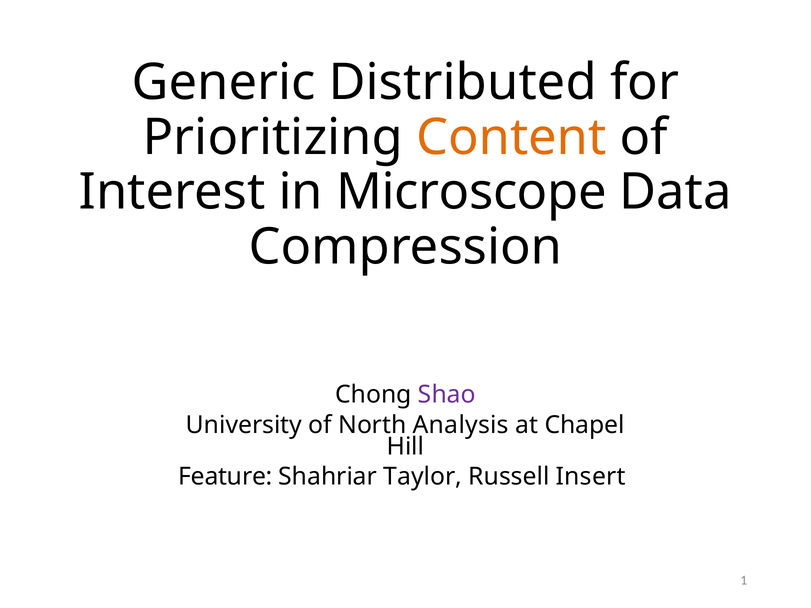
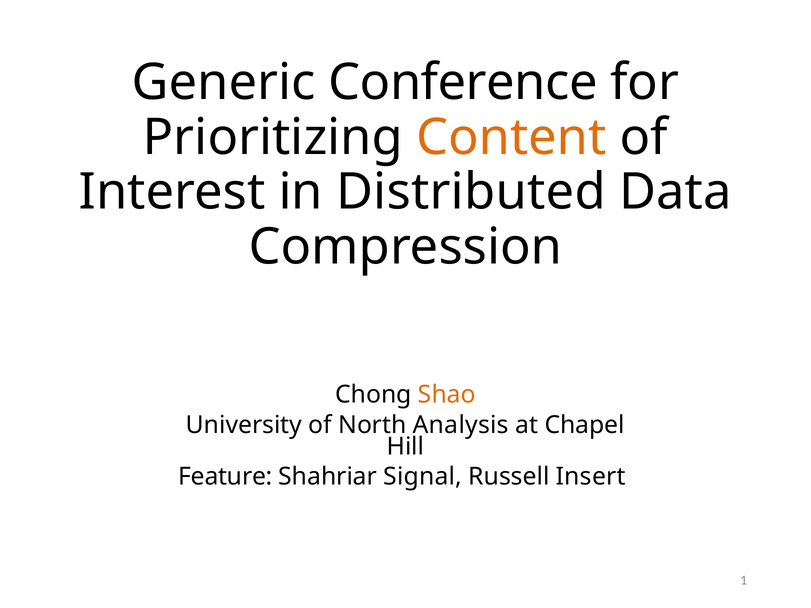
Distributed: Distributed -> Conference (463, 83)
Microscope: Microscope -> Distributed (471, 192)
Shao colour: purple -> orange (447, 395)
Taylor: Taylor -> Signal (423, 477)
